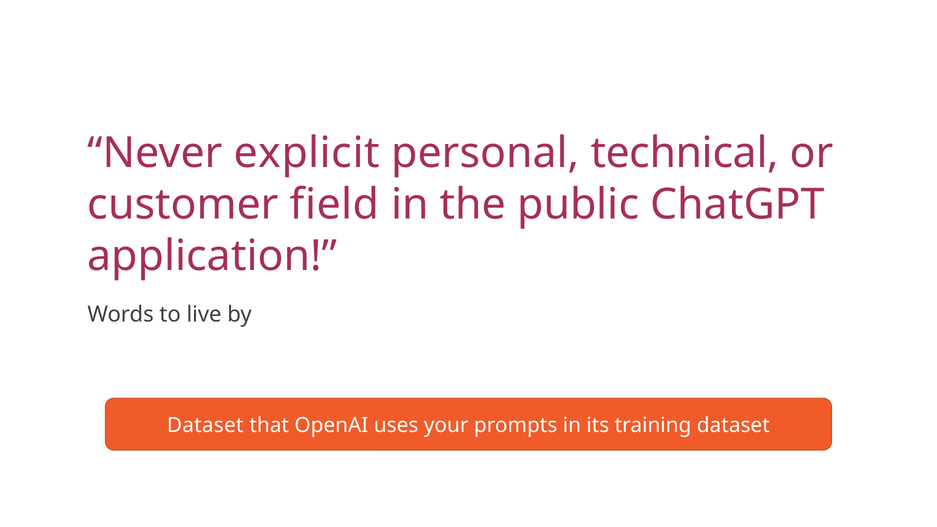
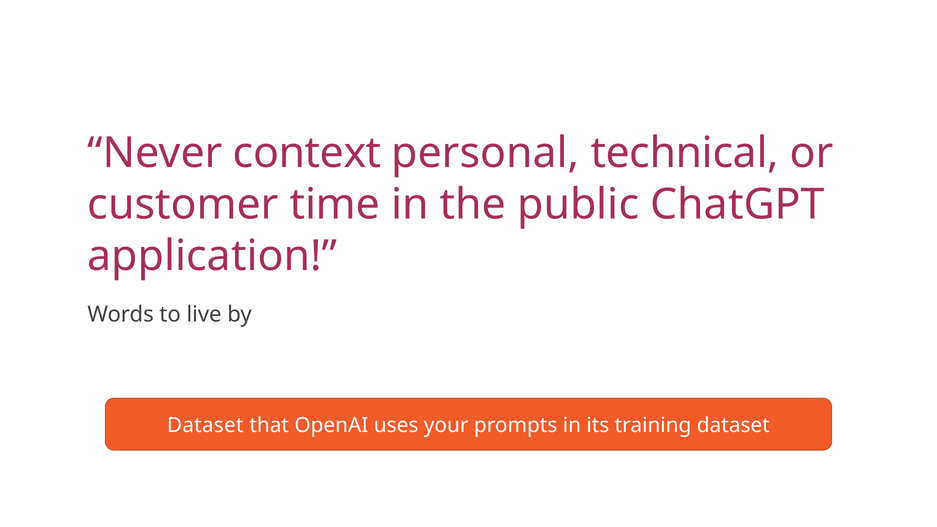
explicit: explicit -> context (307, 153)
field: field -> time (335, 204)
